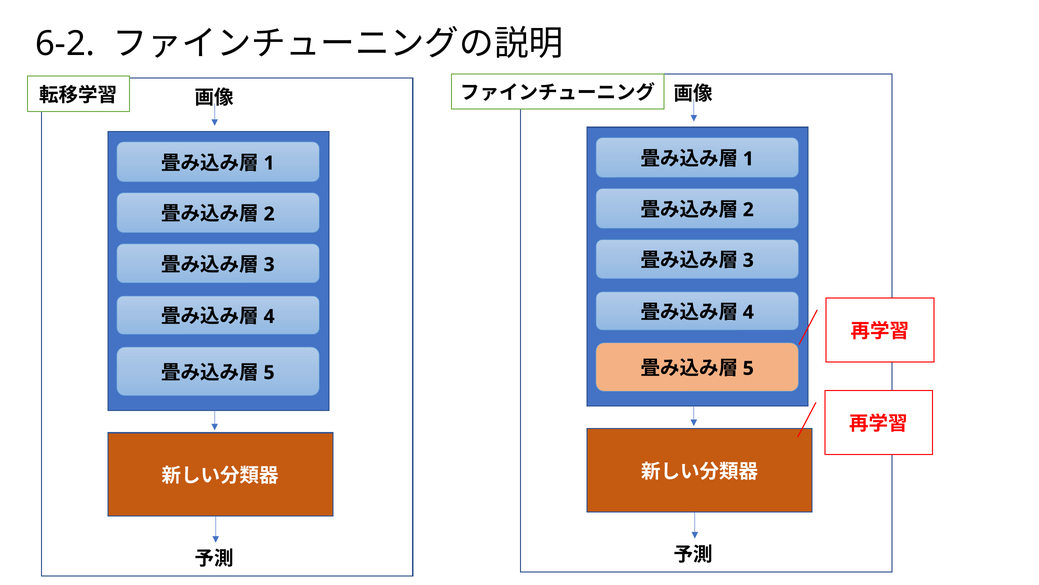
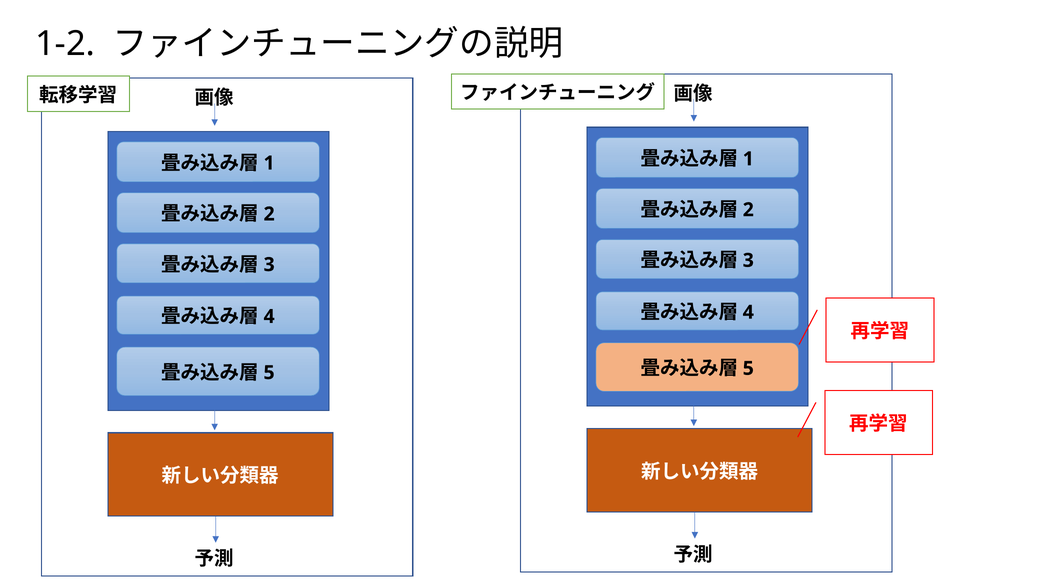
6-2: 6-2 -> 1-2 (65, 44)
